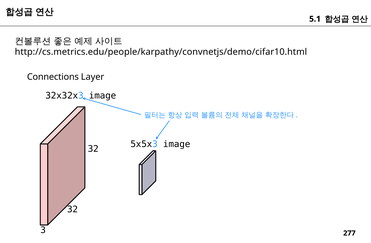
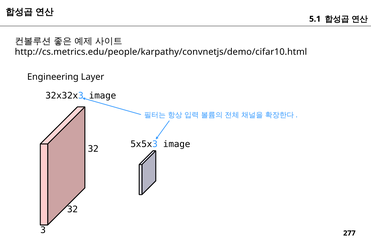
Connections: Connections -> Engineering (53, 77)
